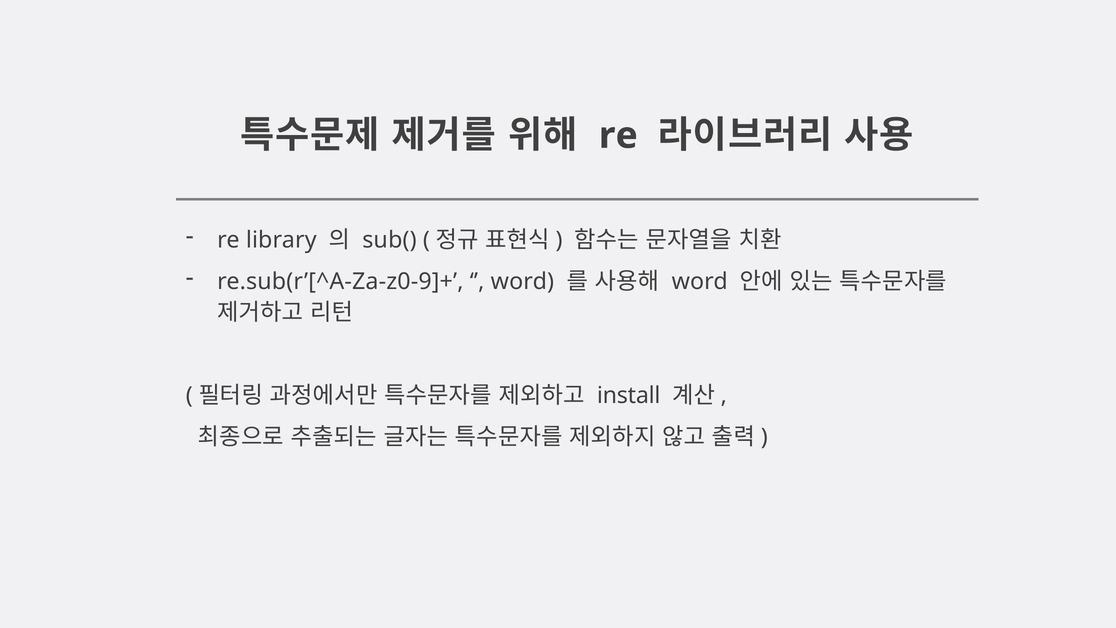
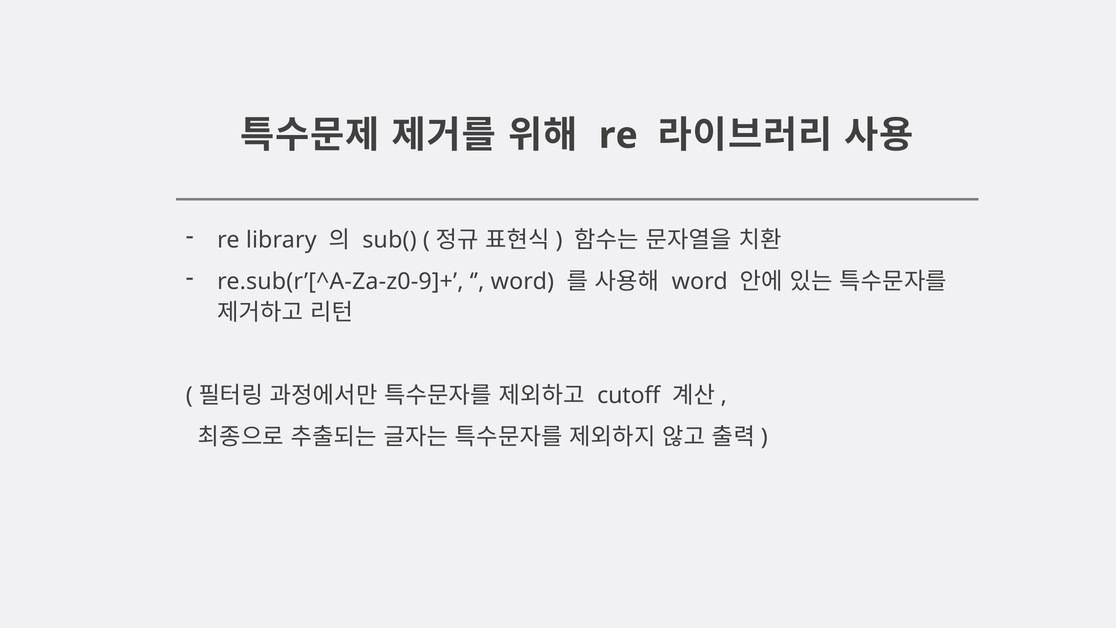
install: install -> cutoff (629, 395)
